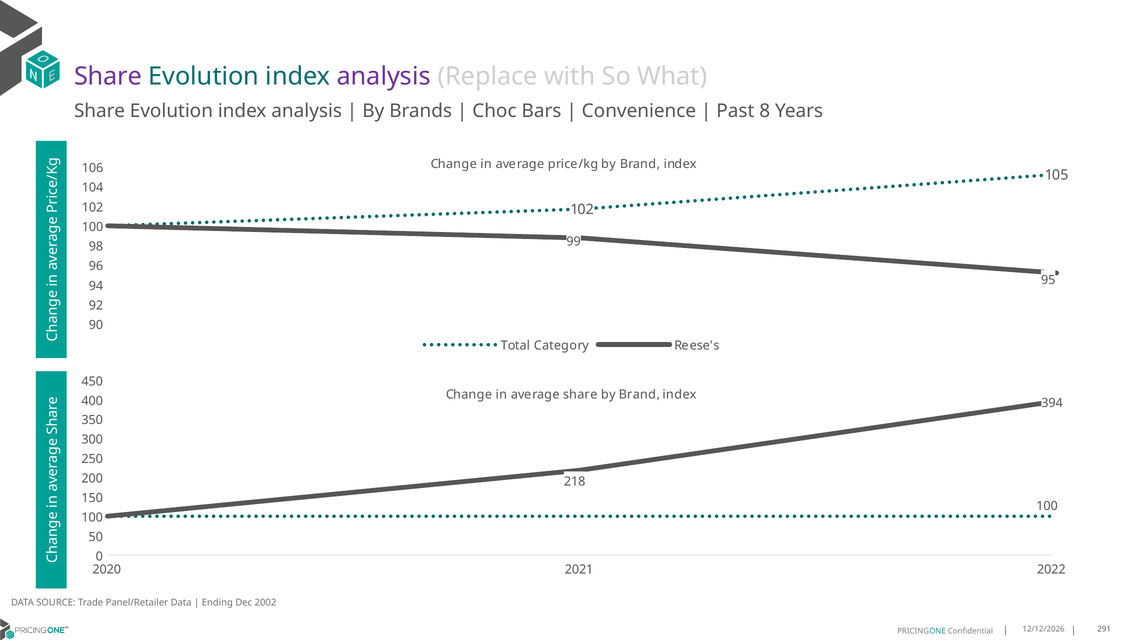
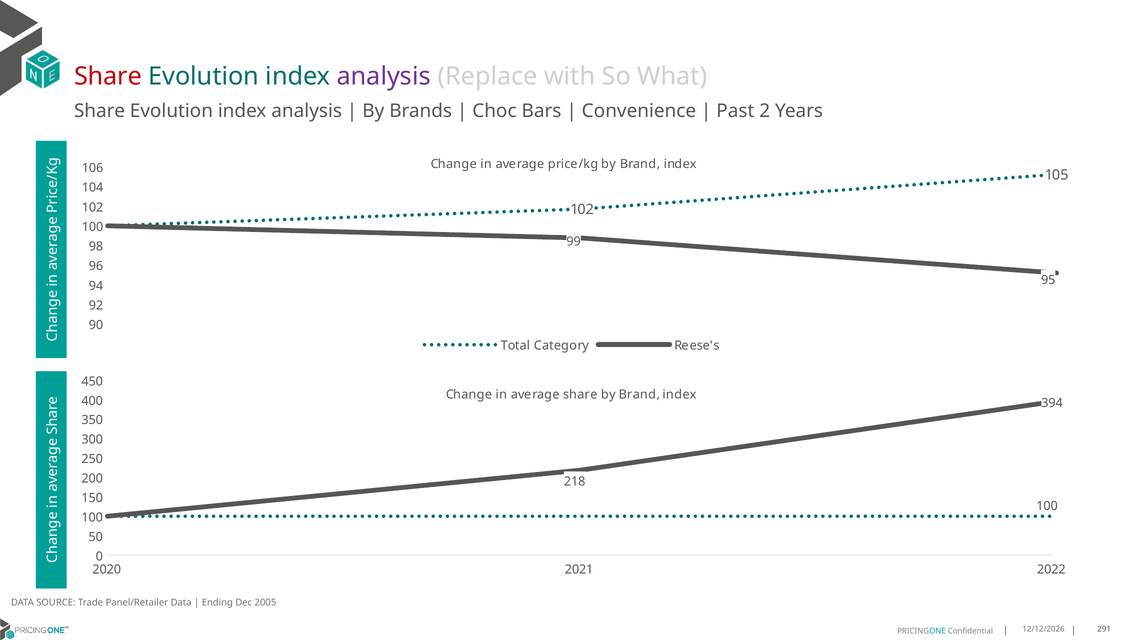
Share colour: purple -> red (108, 77)
8: 8 -> 2 (765, 111)
2002: 2002 -> 2005 (265, 603)
